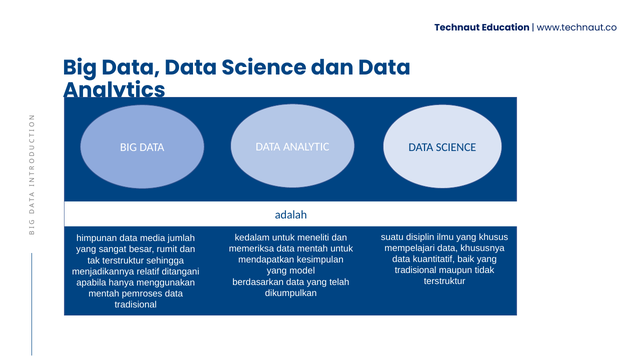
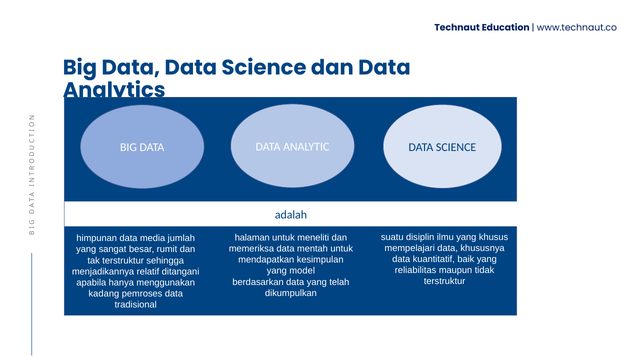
kedalam: kedalam -> halaman (252, 237)
tradisional: tradisional -> reliabilitas (416, 270)
mentah: mentah -> kadang (104, 293)
